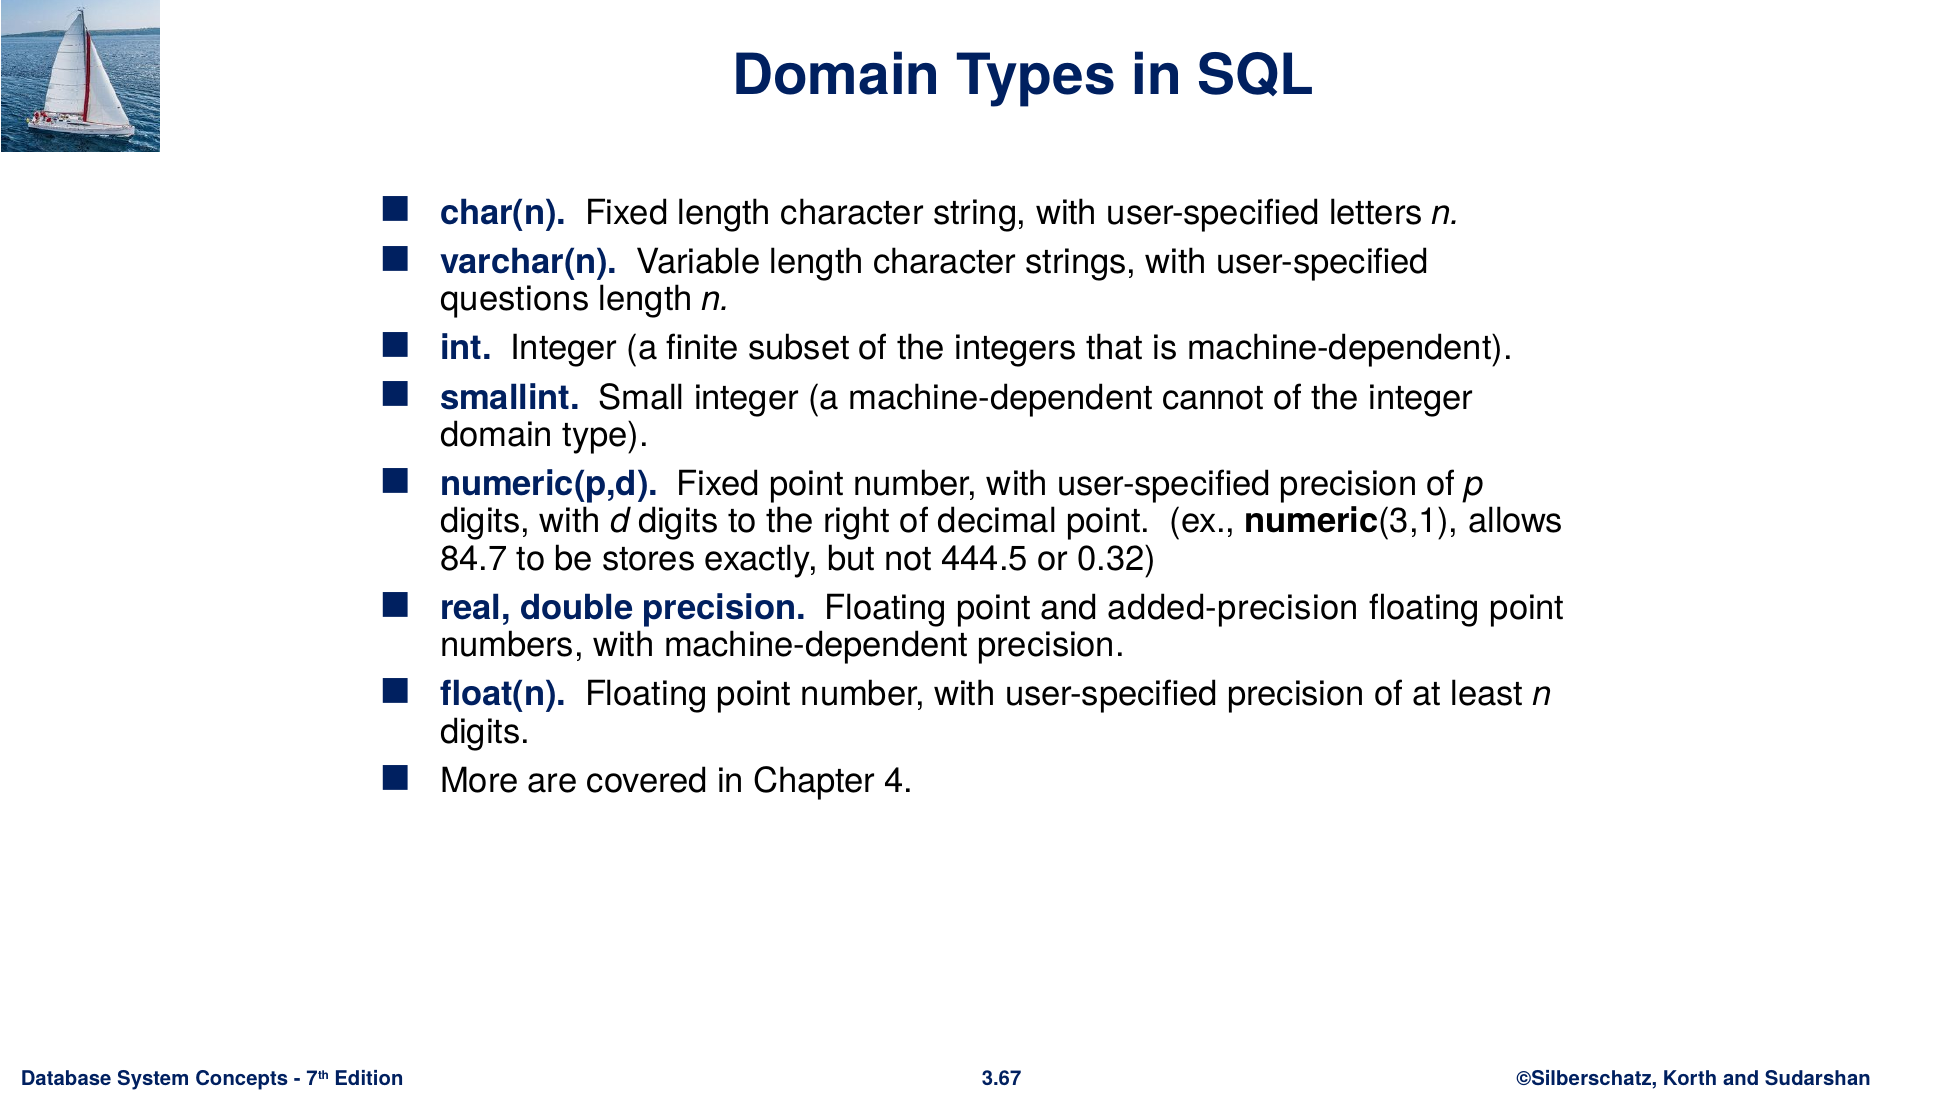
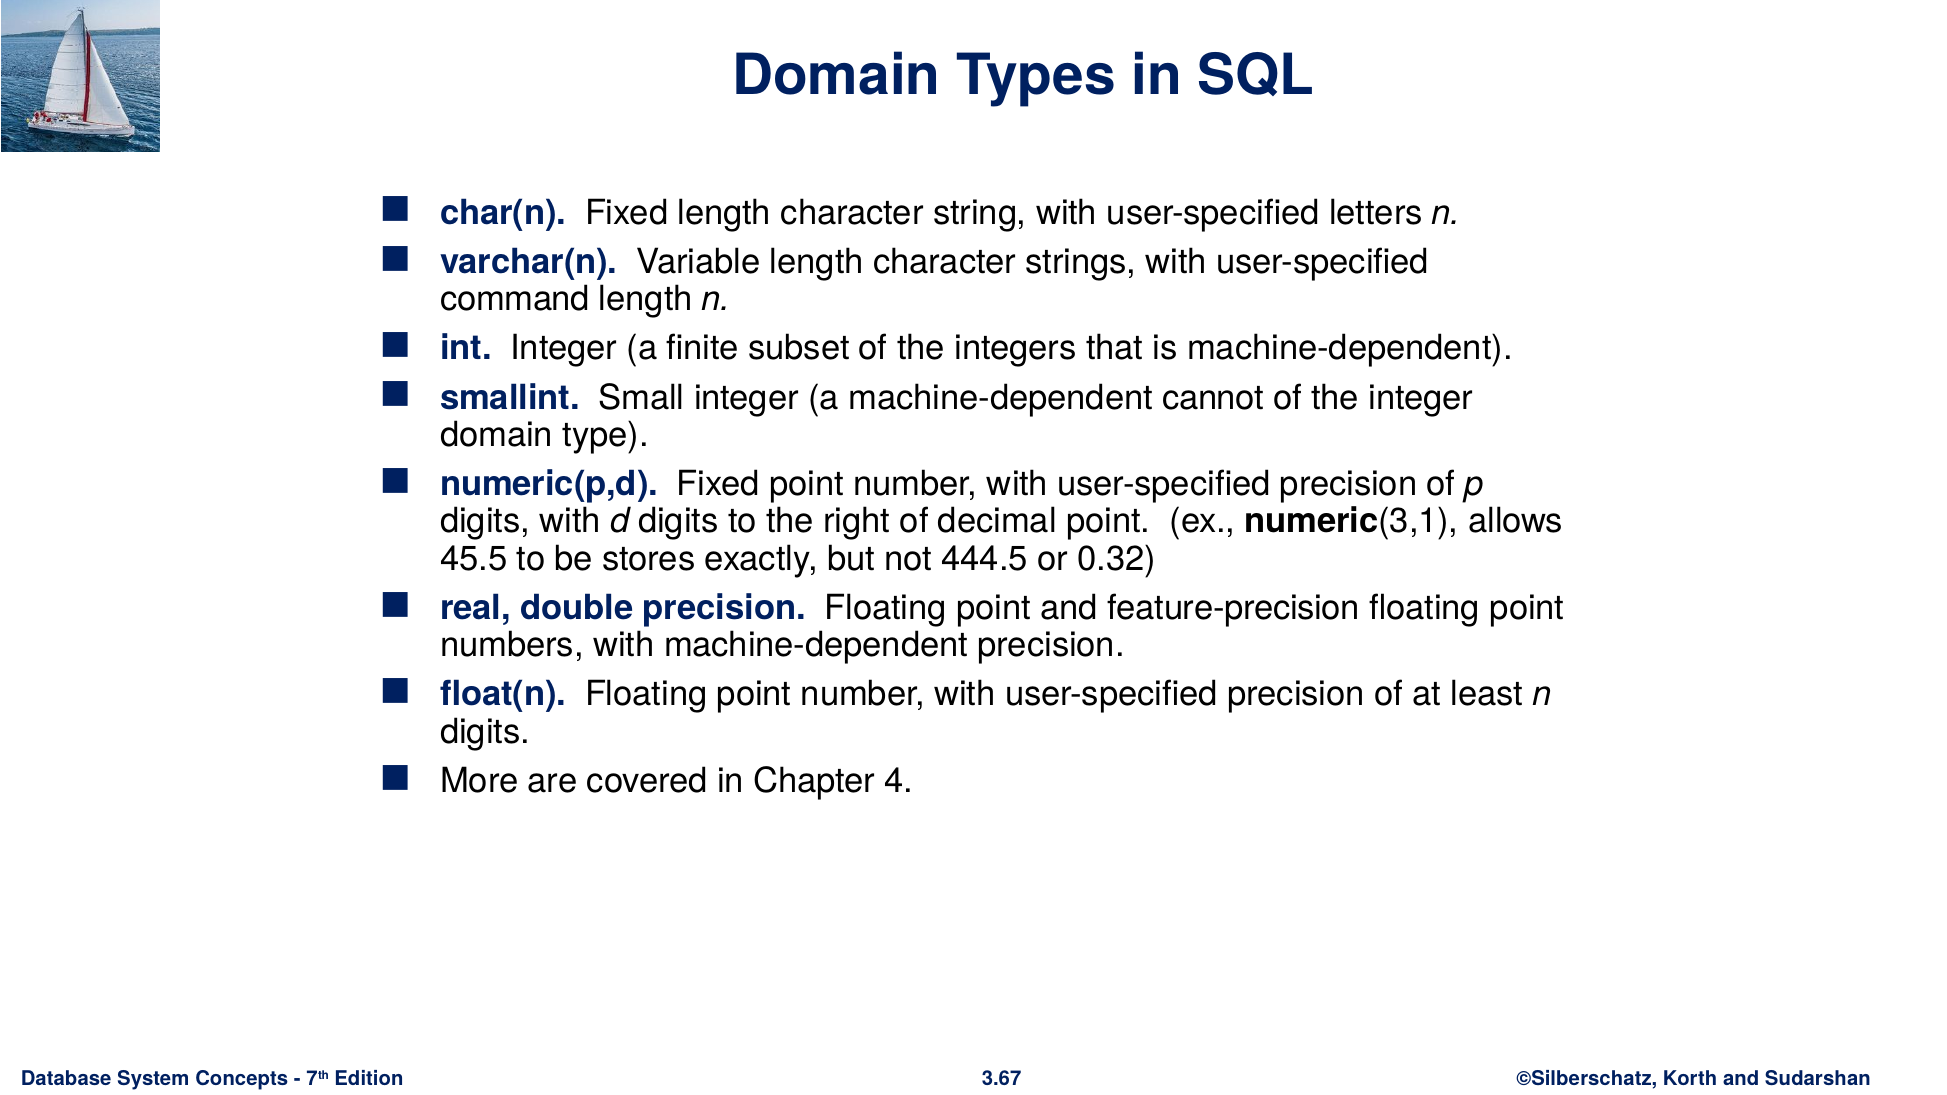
questions: questions -> command (515, 299)
84.7: 84.7 -> 45.5 (474, 559)
added-precision: added-precision -> feature-precision (1234, 608)
